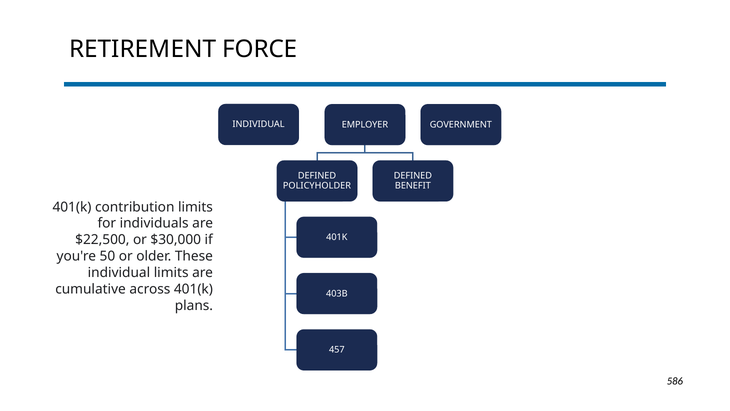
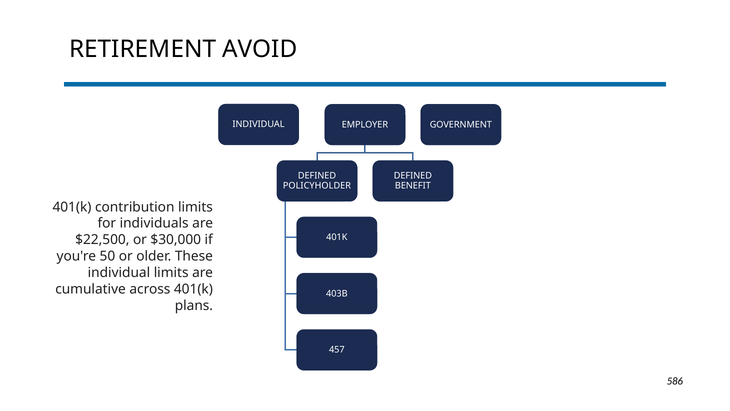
FORCE: FORCE -> AVOID (260, 49)
